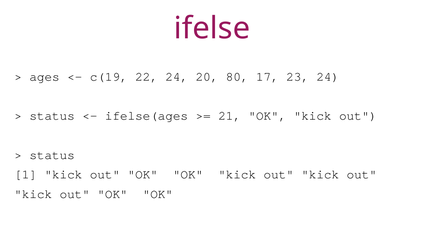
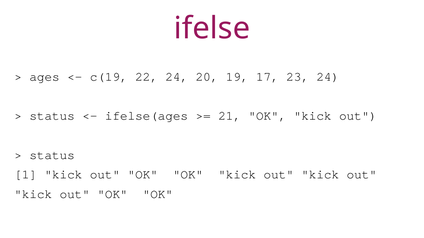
80: 80 -> 19 (237, 77)
